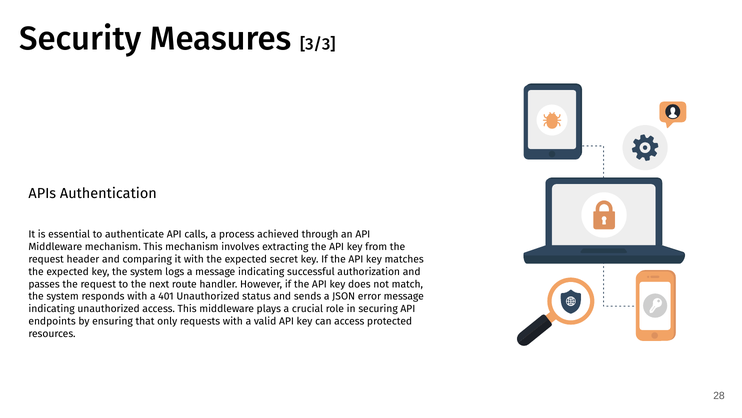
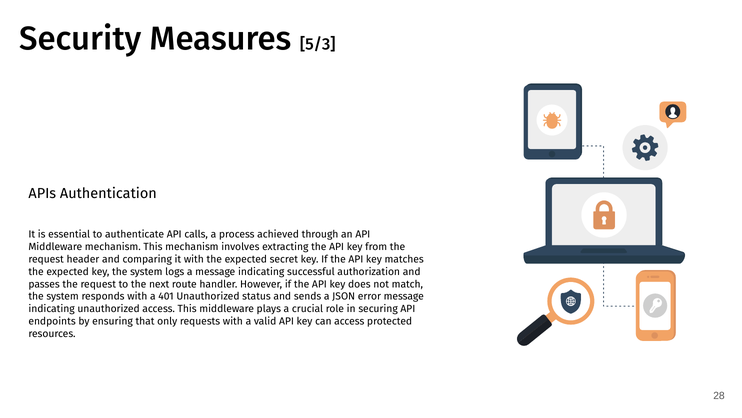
3/3: 3/3 -> 5/3 (318, 44)
